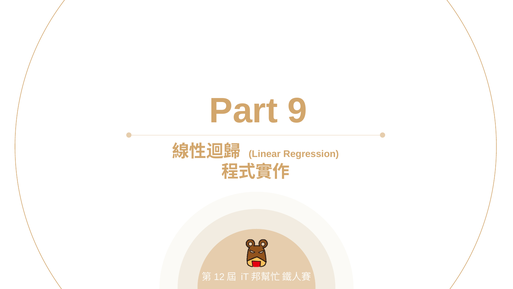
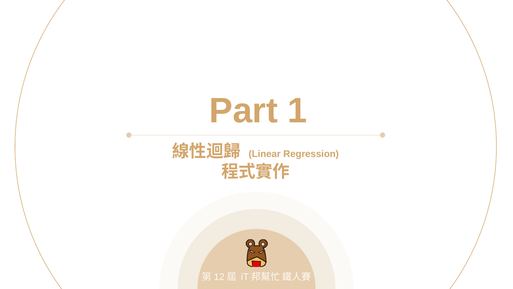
9: 9 -> 1 (297, 111)
